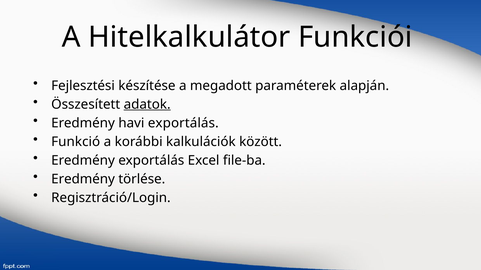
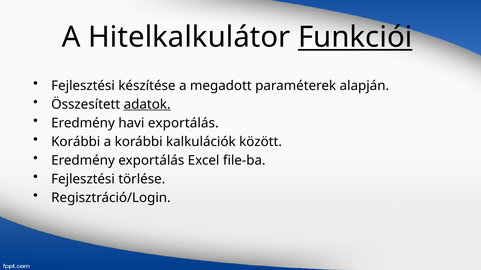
Funkciói underline: none -> present (355, 37)
Funkció: Funkció -> Korábbi (76, 142)
Eredmény: Eredmény -> Fejlesztési (83, 179)
